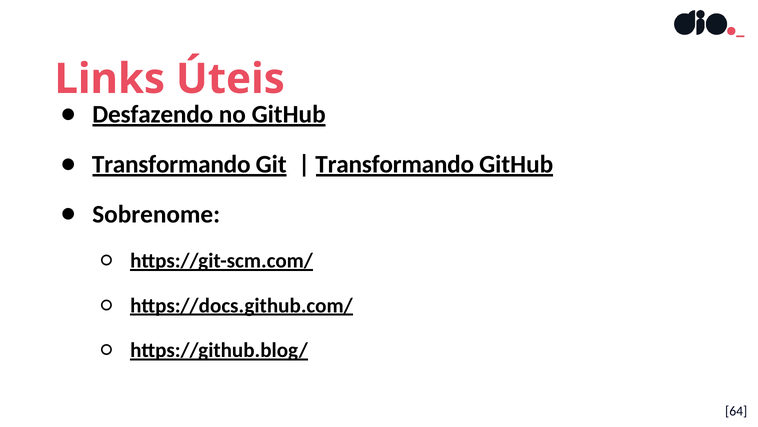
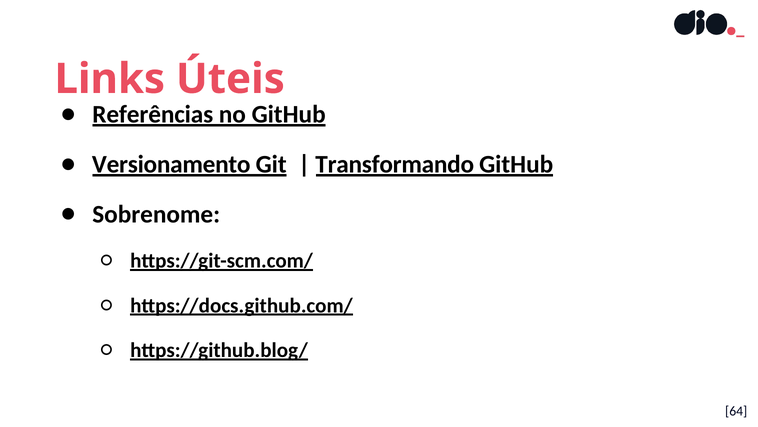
Desfazendo: Desfazendo -> Referências (153, 114)
Transformando: Transformando -> Versionamento (171, 164)
